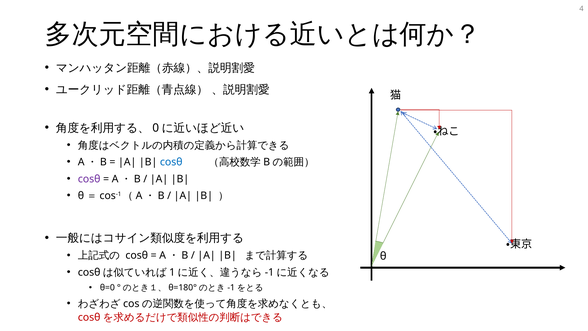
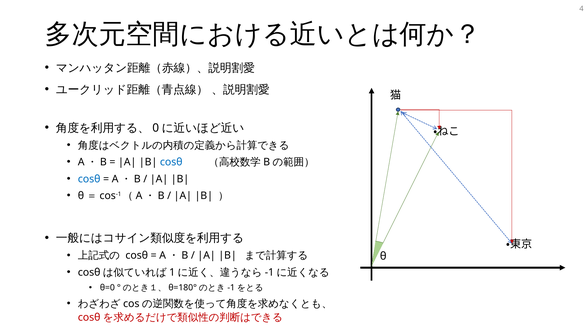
cosθ colour: purple -> blue (89, 179)
